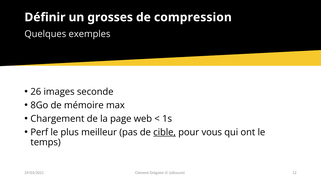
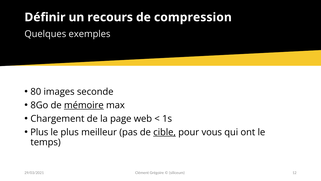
grosses: grosses -> recours (110, 17)
26: 26 -> 80 (36, 91)
mémoire underline: none -> present (84, 105)
Perf: Perf -> Plus (39, 132)
